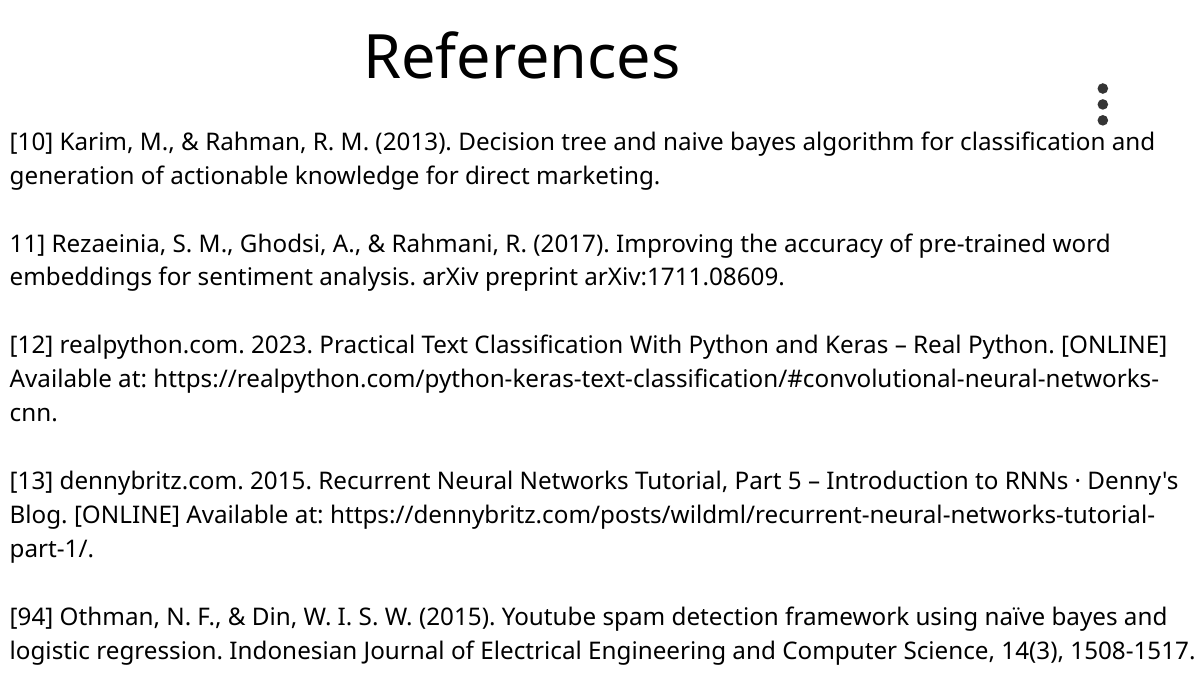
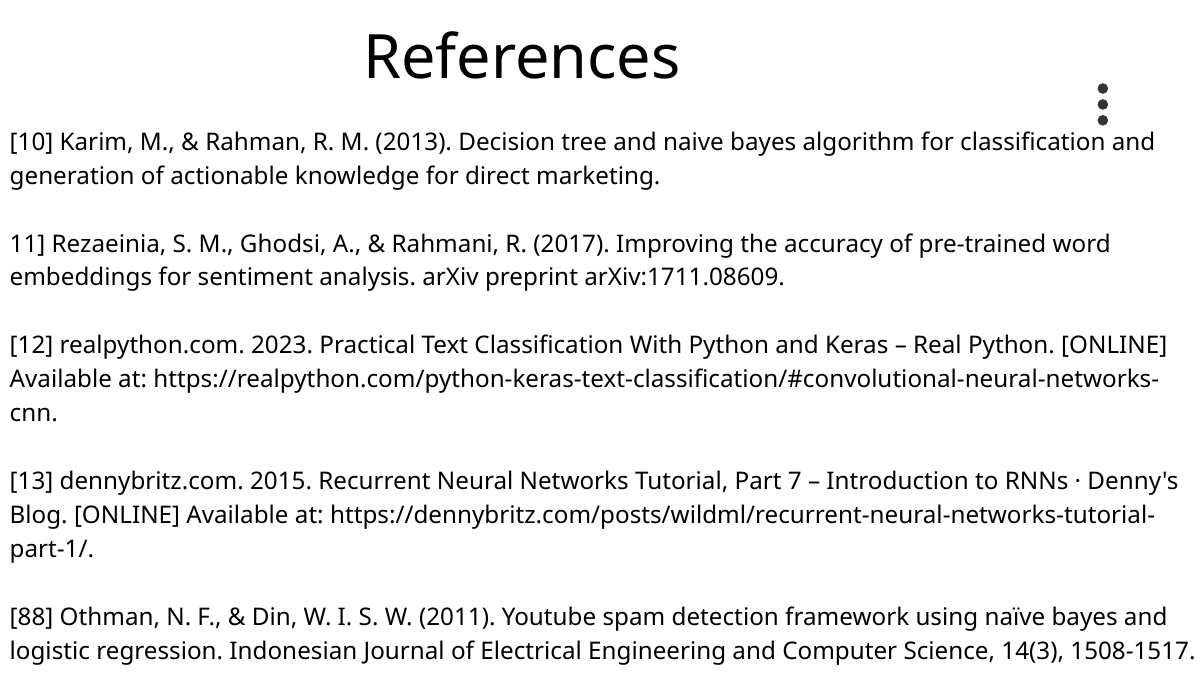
5: 5 -> 7 (795, 481)
94: 94 -> 88 (32, 617)
W 2015: 2015 -> 2011 (457, 617)
